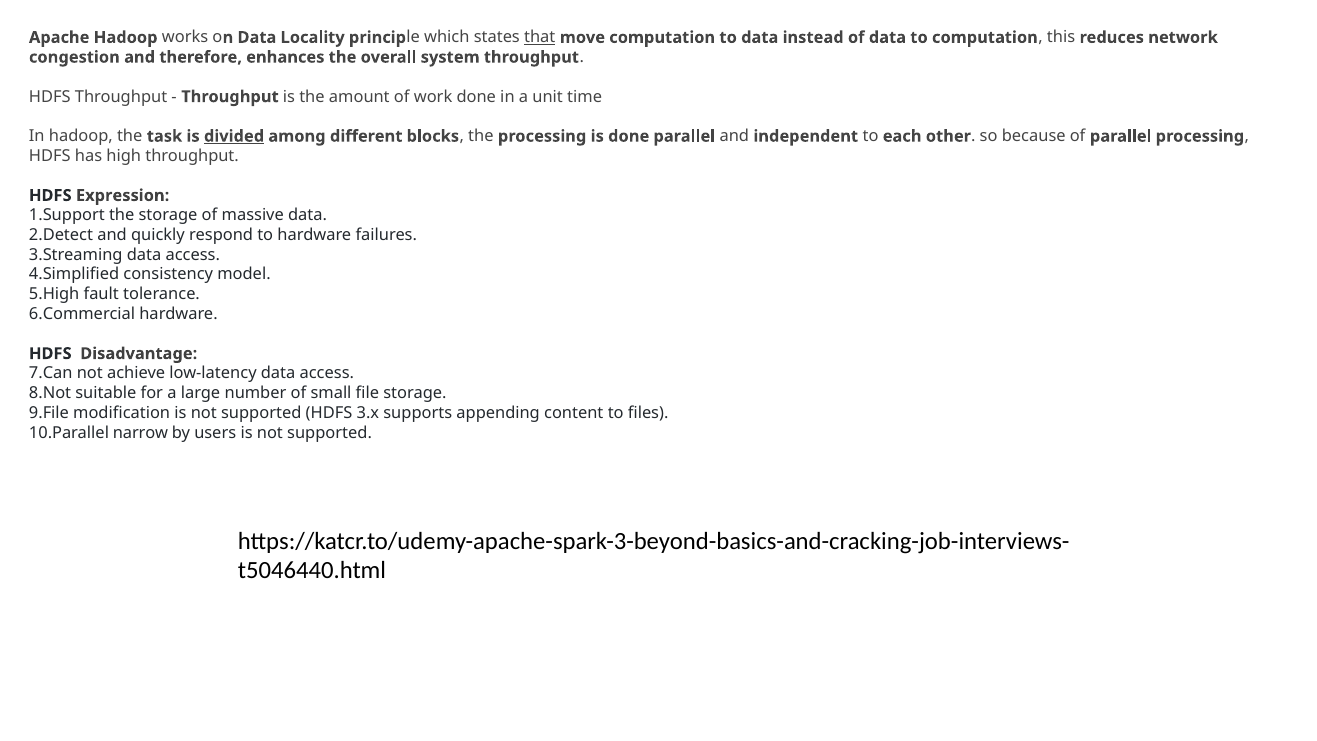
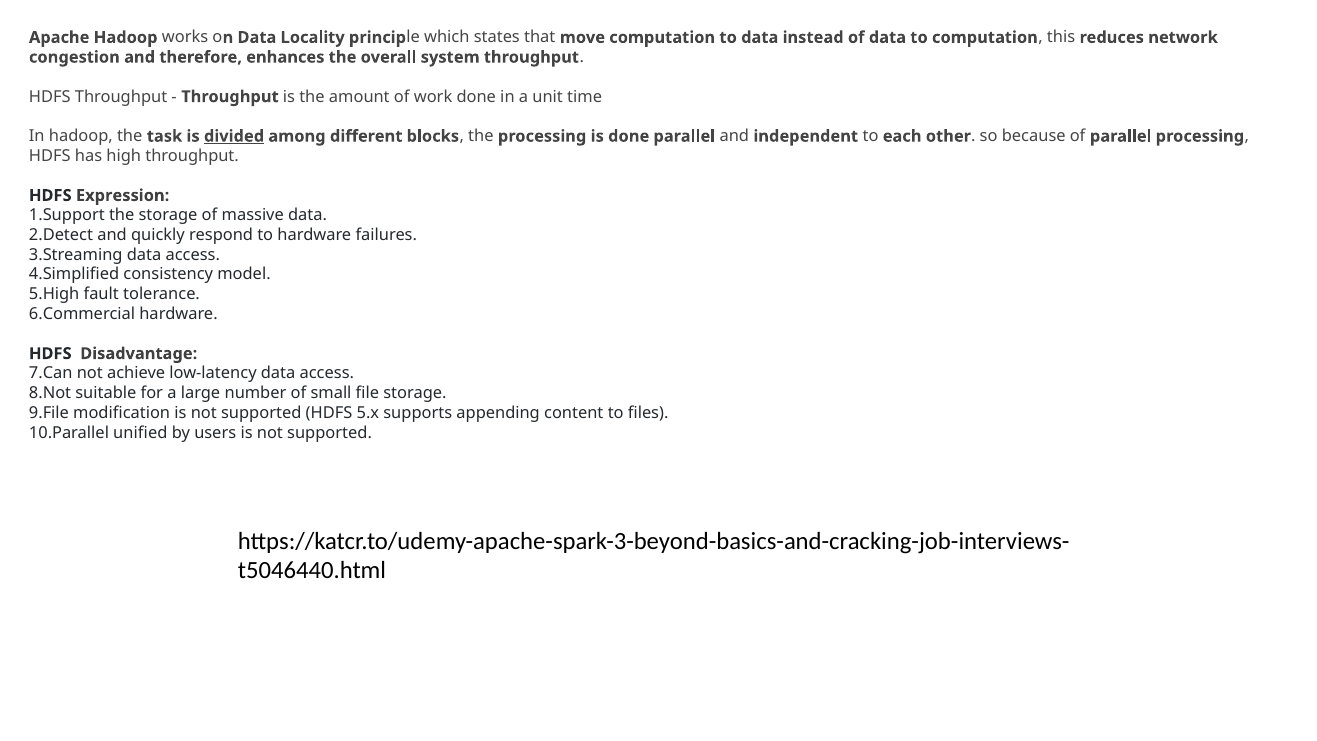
that underline: present -> none (540, 37)
3.x: 3.x -> 5.x (368, 413)
narrow: narrow -> unified (140, 433)
